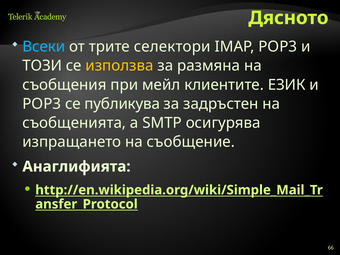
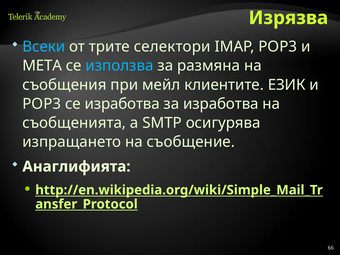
Дясното: Дясното -> Изрязва (288, 18)
ТОЗИ: ТОЗИ -> META (42, 66)
използва colour: yellow -> light blue (119, 66)
се публикува: публикува -> изработва (122, 104)
за задръстен: задръстен -> изработва (221, 104)
